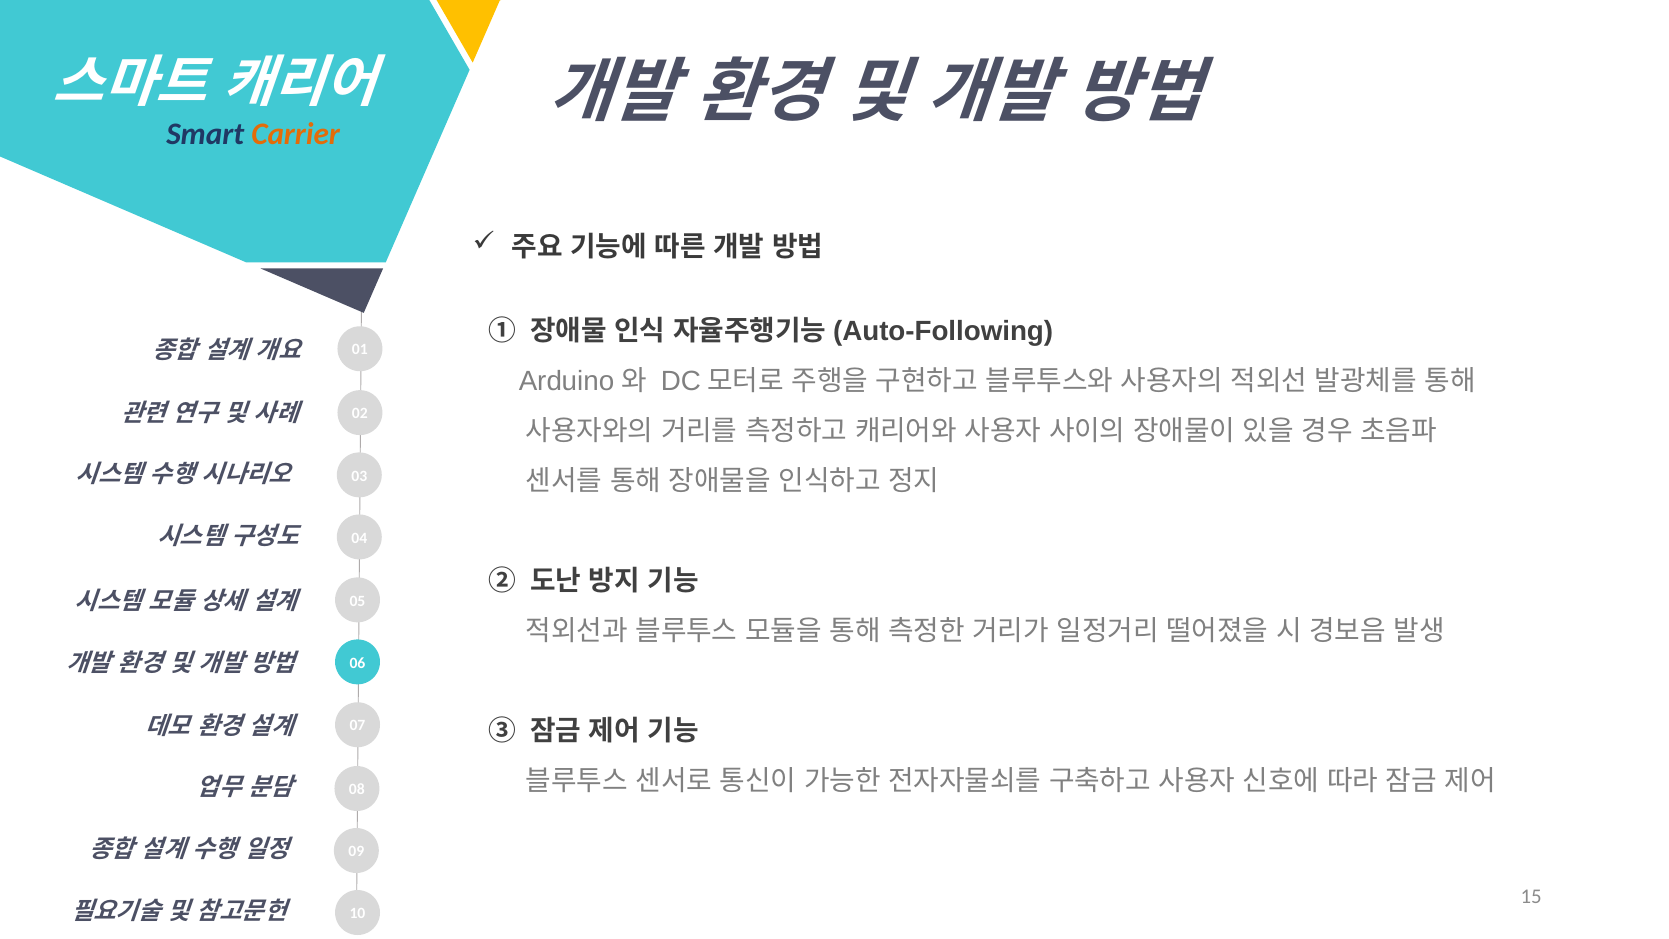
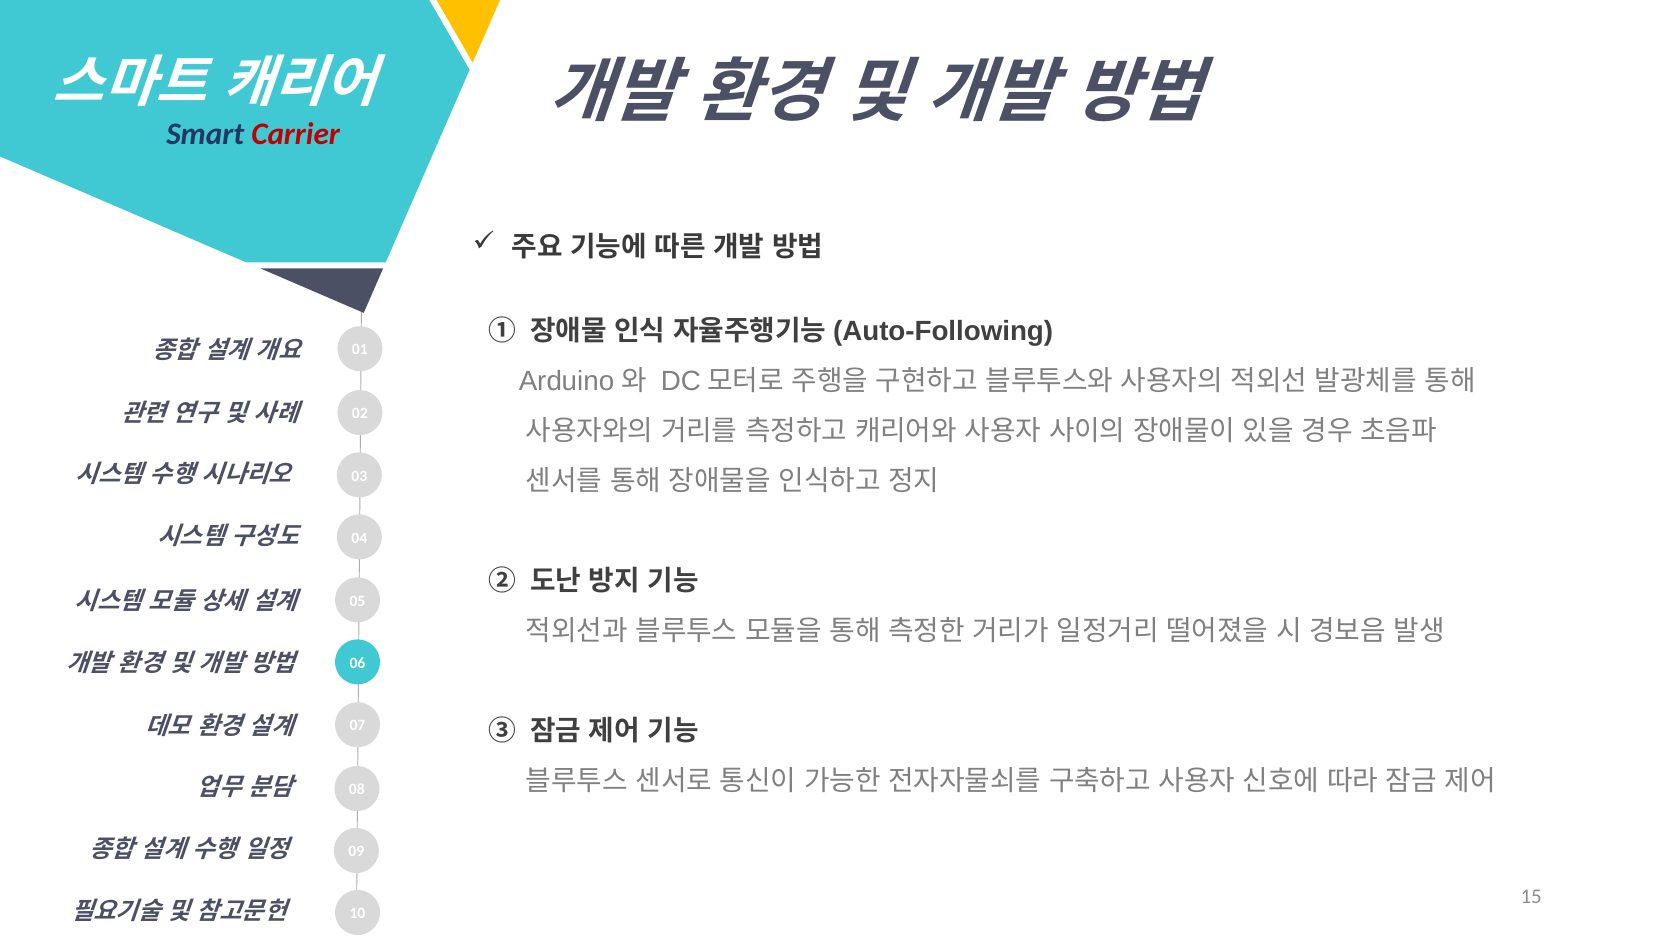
Carrier colour: orange -> red (296, 134)
